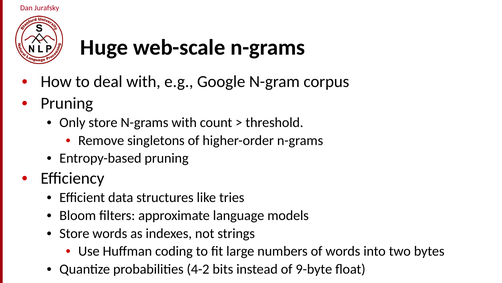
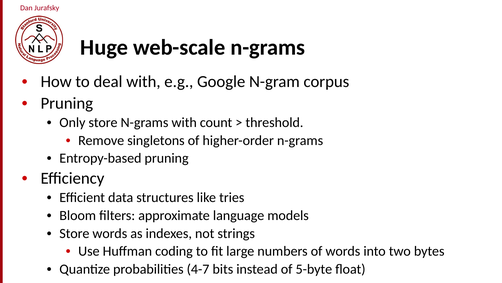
4-2: 4-2 -> 4-7 (198, 269)
9-byte: 9-byte -> 5-byte (314, 269)
